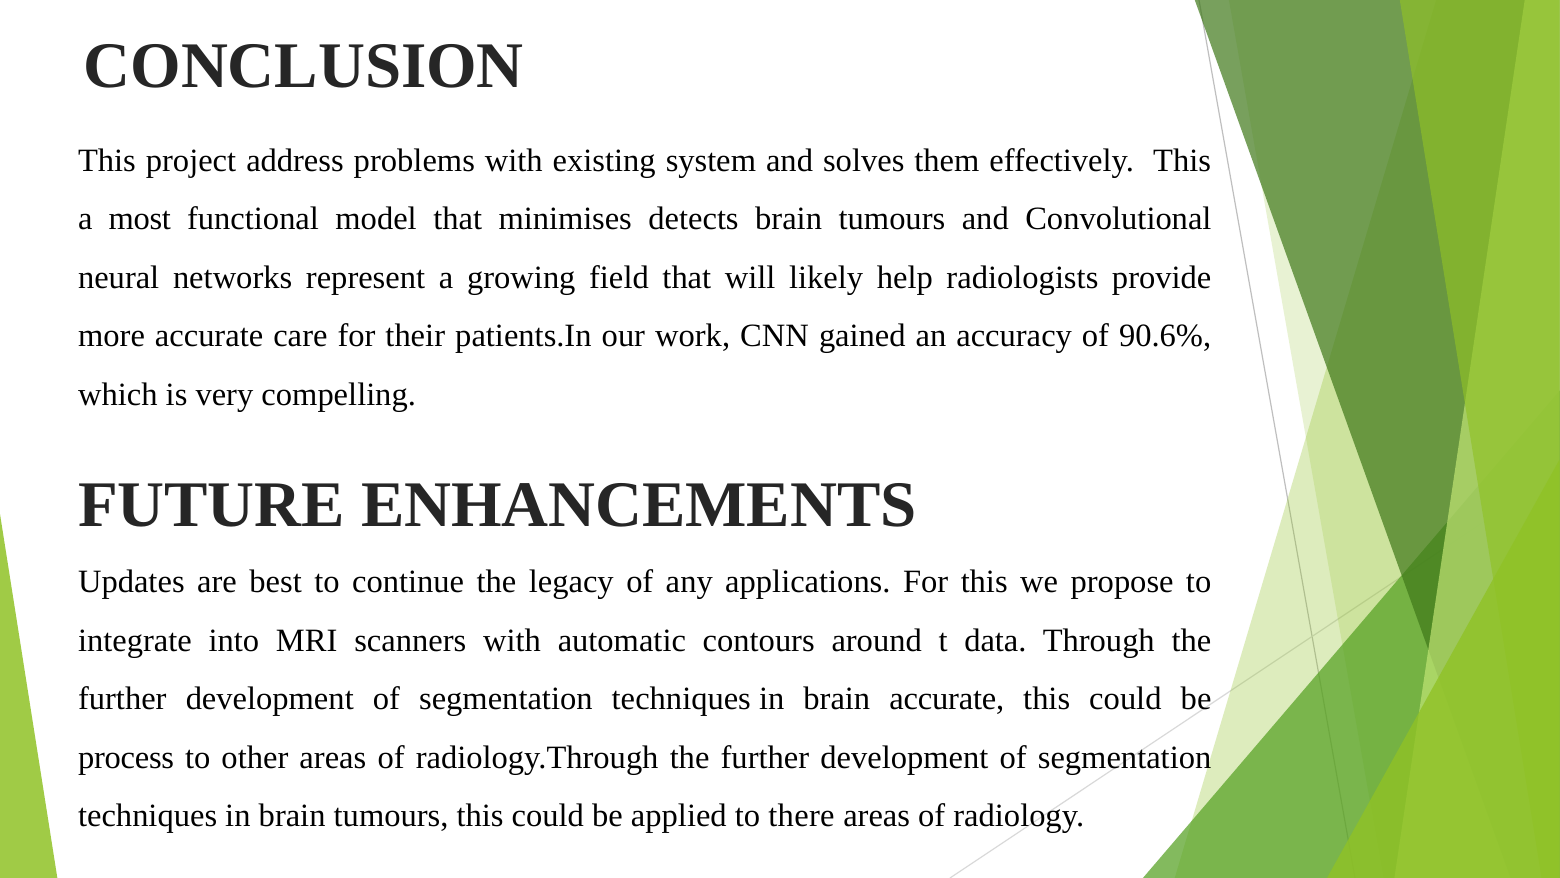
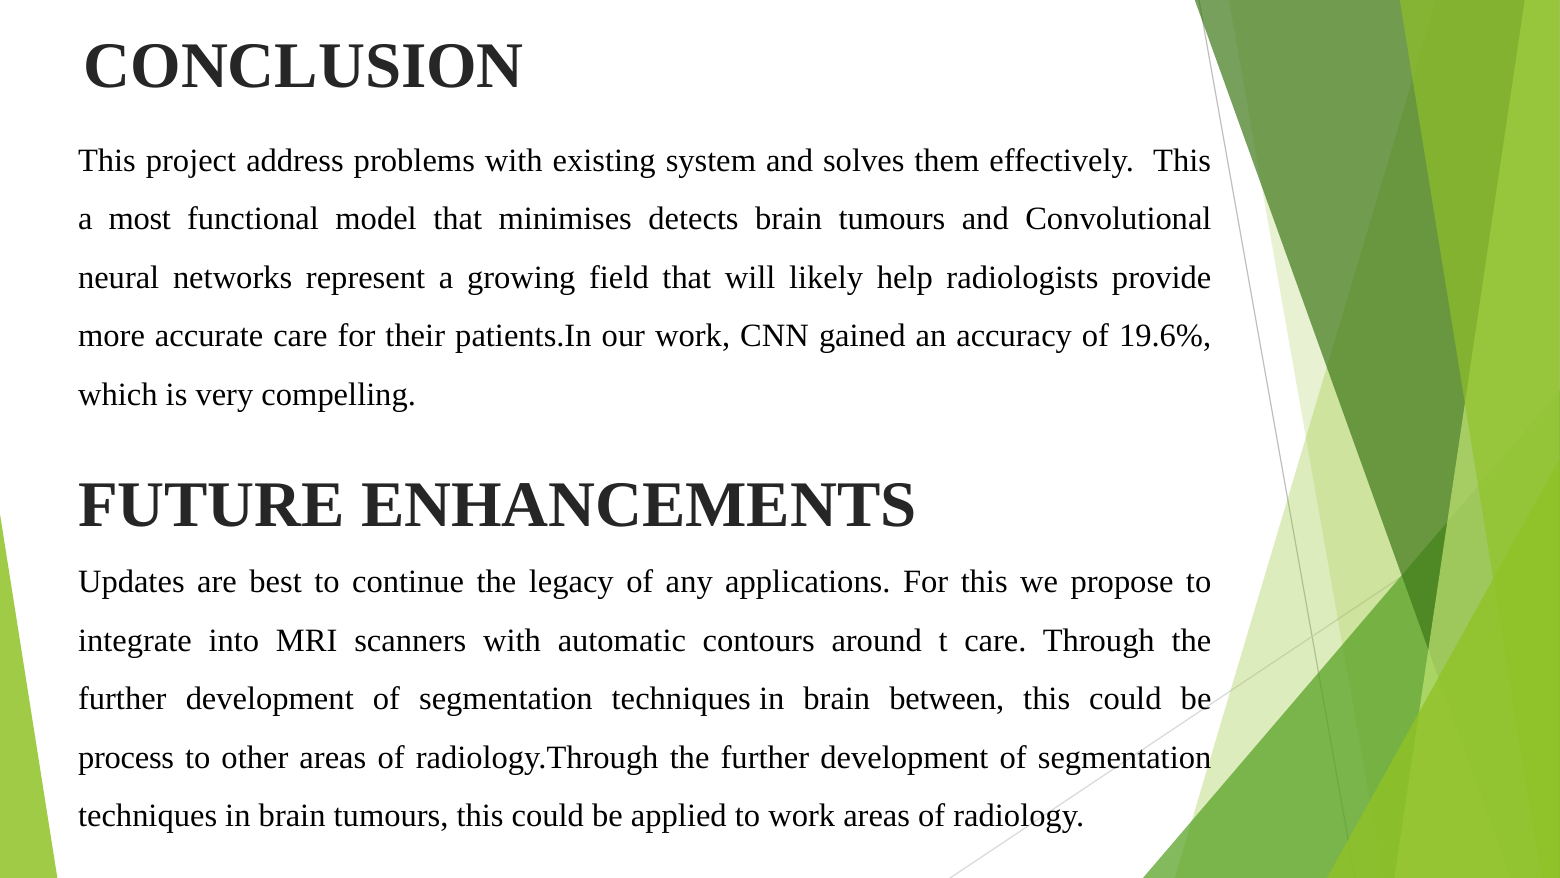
90.6%: 90.6% -> 19.6% (1165, 336)
t data: data -> care (995, 640)
brain accurate: accurate -> between (947, 698)
to there: there -> work (802, 815)
